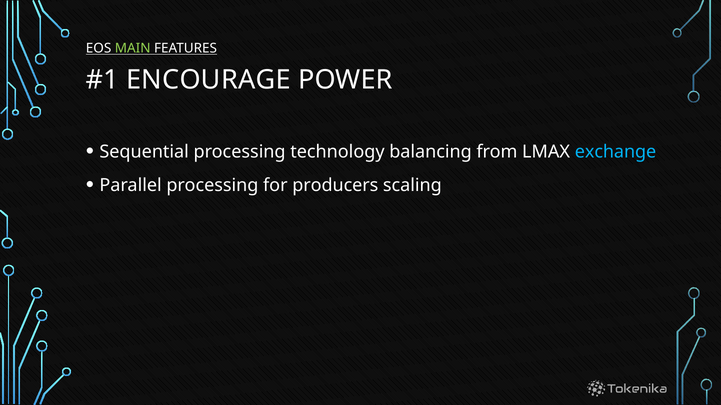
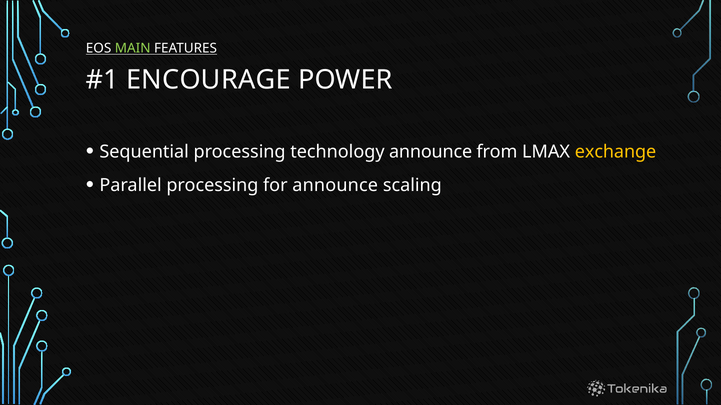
technology balancing: balancing -> announce (431, 152)
exchange colour: light blue -> yellow (616, 152)
for producers: producers -> announce (335, 186)
